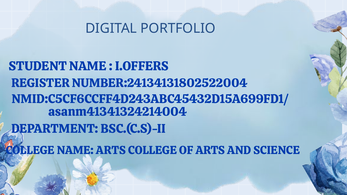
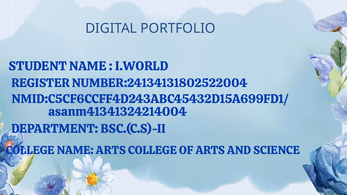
I.OFFERS: I.OFFERS -> I.WORLD (142, 66)
